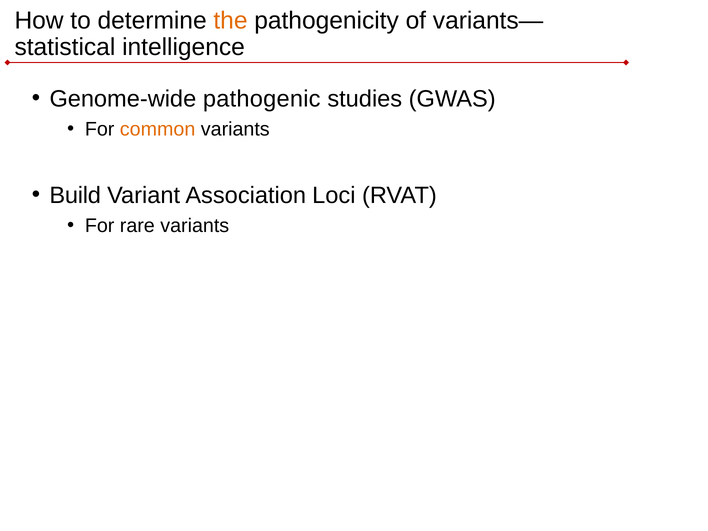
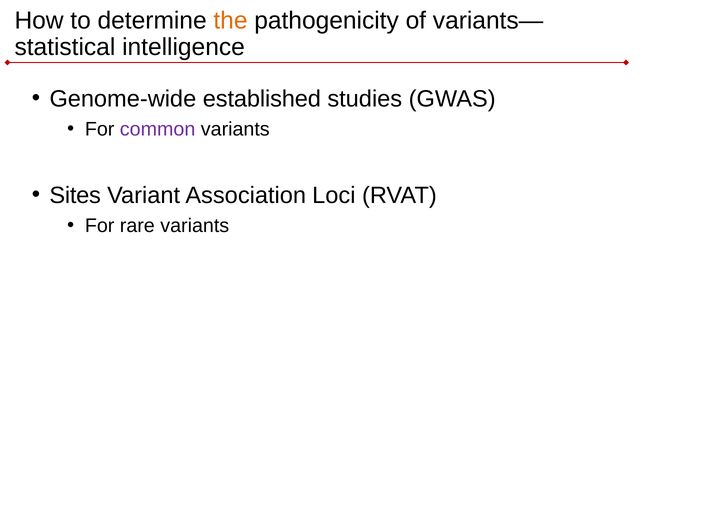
pathogenic: pathogenic -> established (262, 99)
common colour: orange -> purple (158, 129)
Build: Build -> Sites (75, 195)
